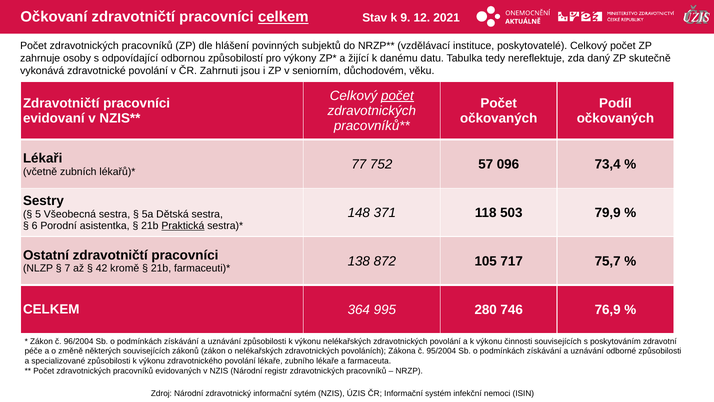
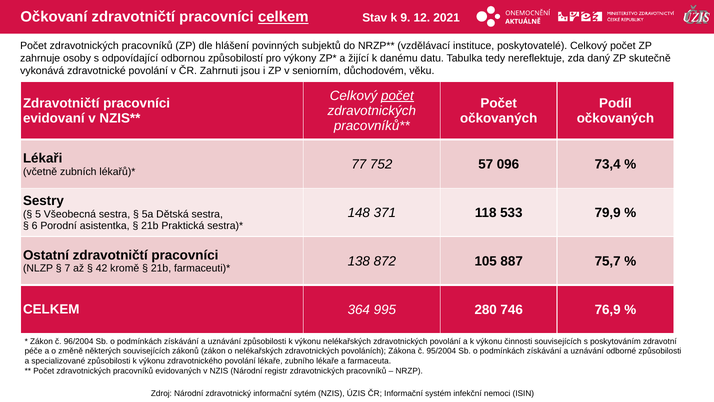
503: 503 -> 533 (511, 213)
Praktická underline: present -> none (183, 226)
717: 717 -> 887 (512, 261)
